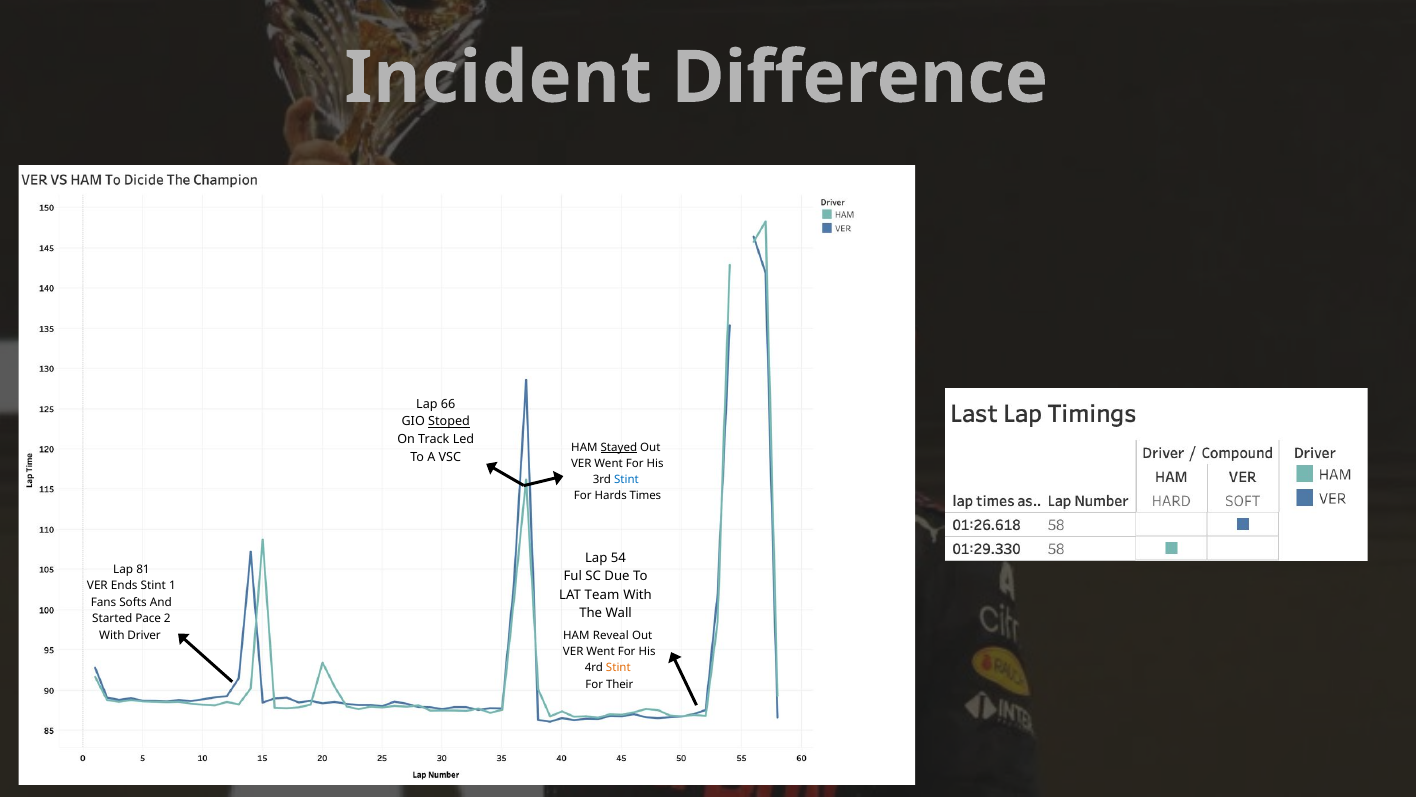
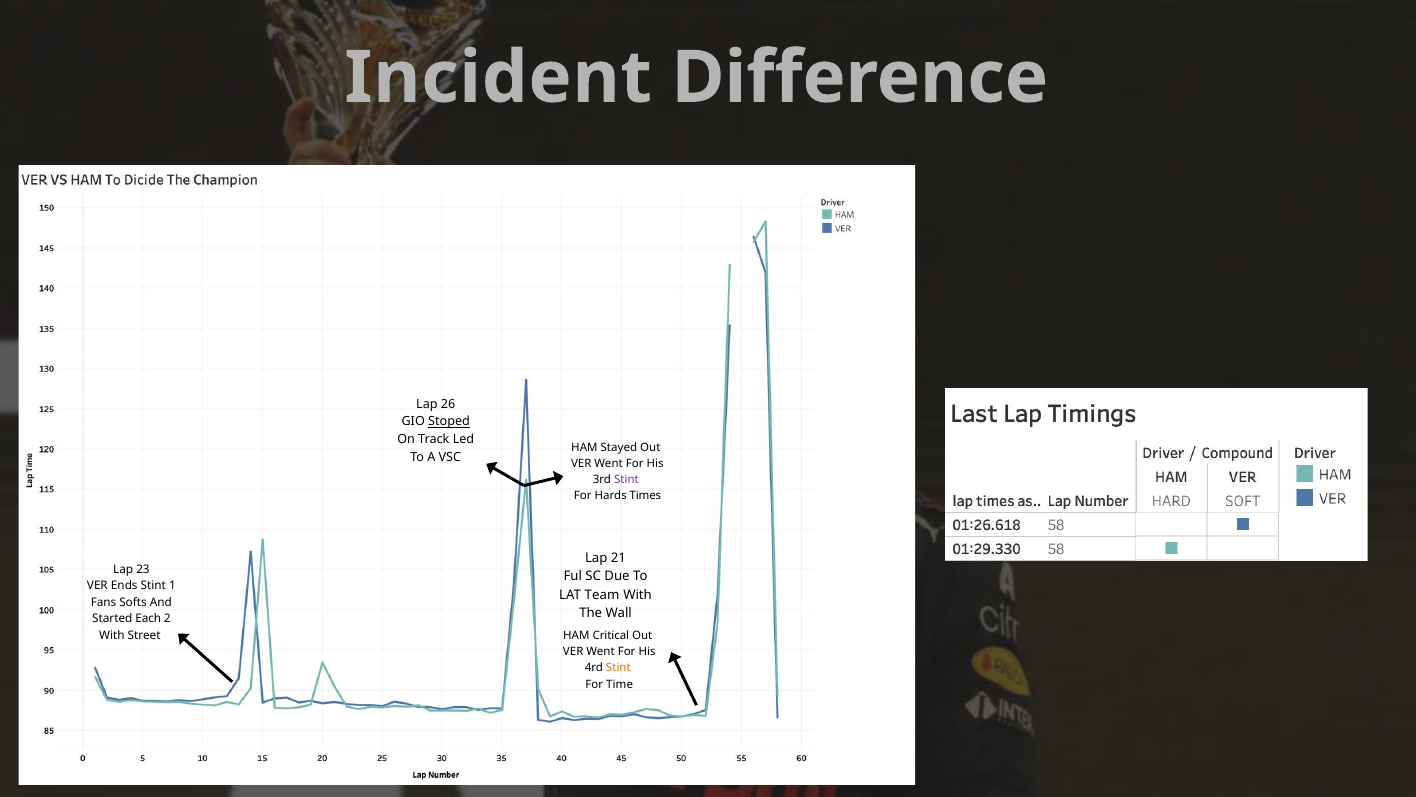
66: 66 -> 26 (448, 404)
Stayed underline: present -> none (619, 447)
Stint colour: blue -> purple (626, 479)
54: 54 -> 21 (618, 558)
81: 81 -> 23 (143, 569)
Pace: Pace -> Each (148, 618)
Driver: Driver -> Street (144, 635)
Reveal: Reveal -> Critical (611, 636)
Their: Their -> Time (620, 684)
